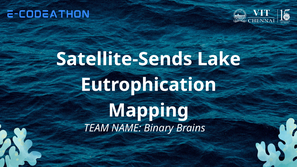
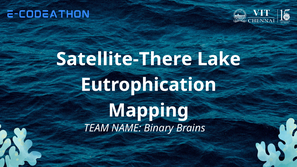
Satellite-Sends: Satellite-Sends -> Satellite-There (124, 59)
